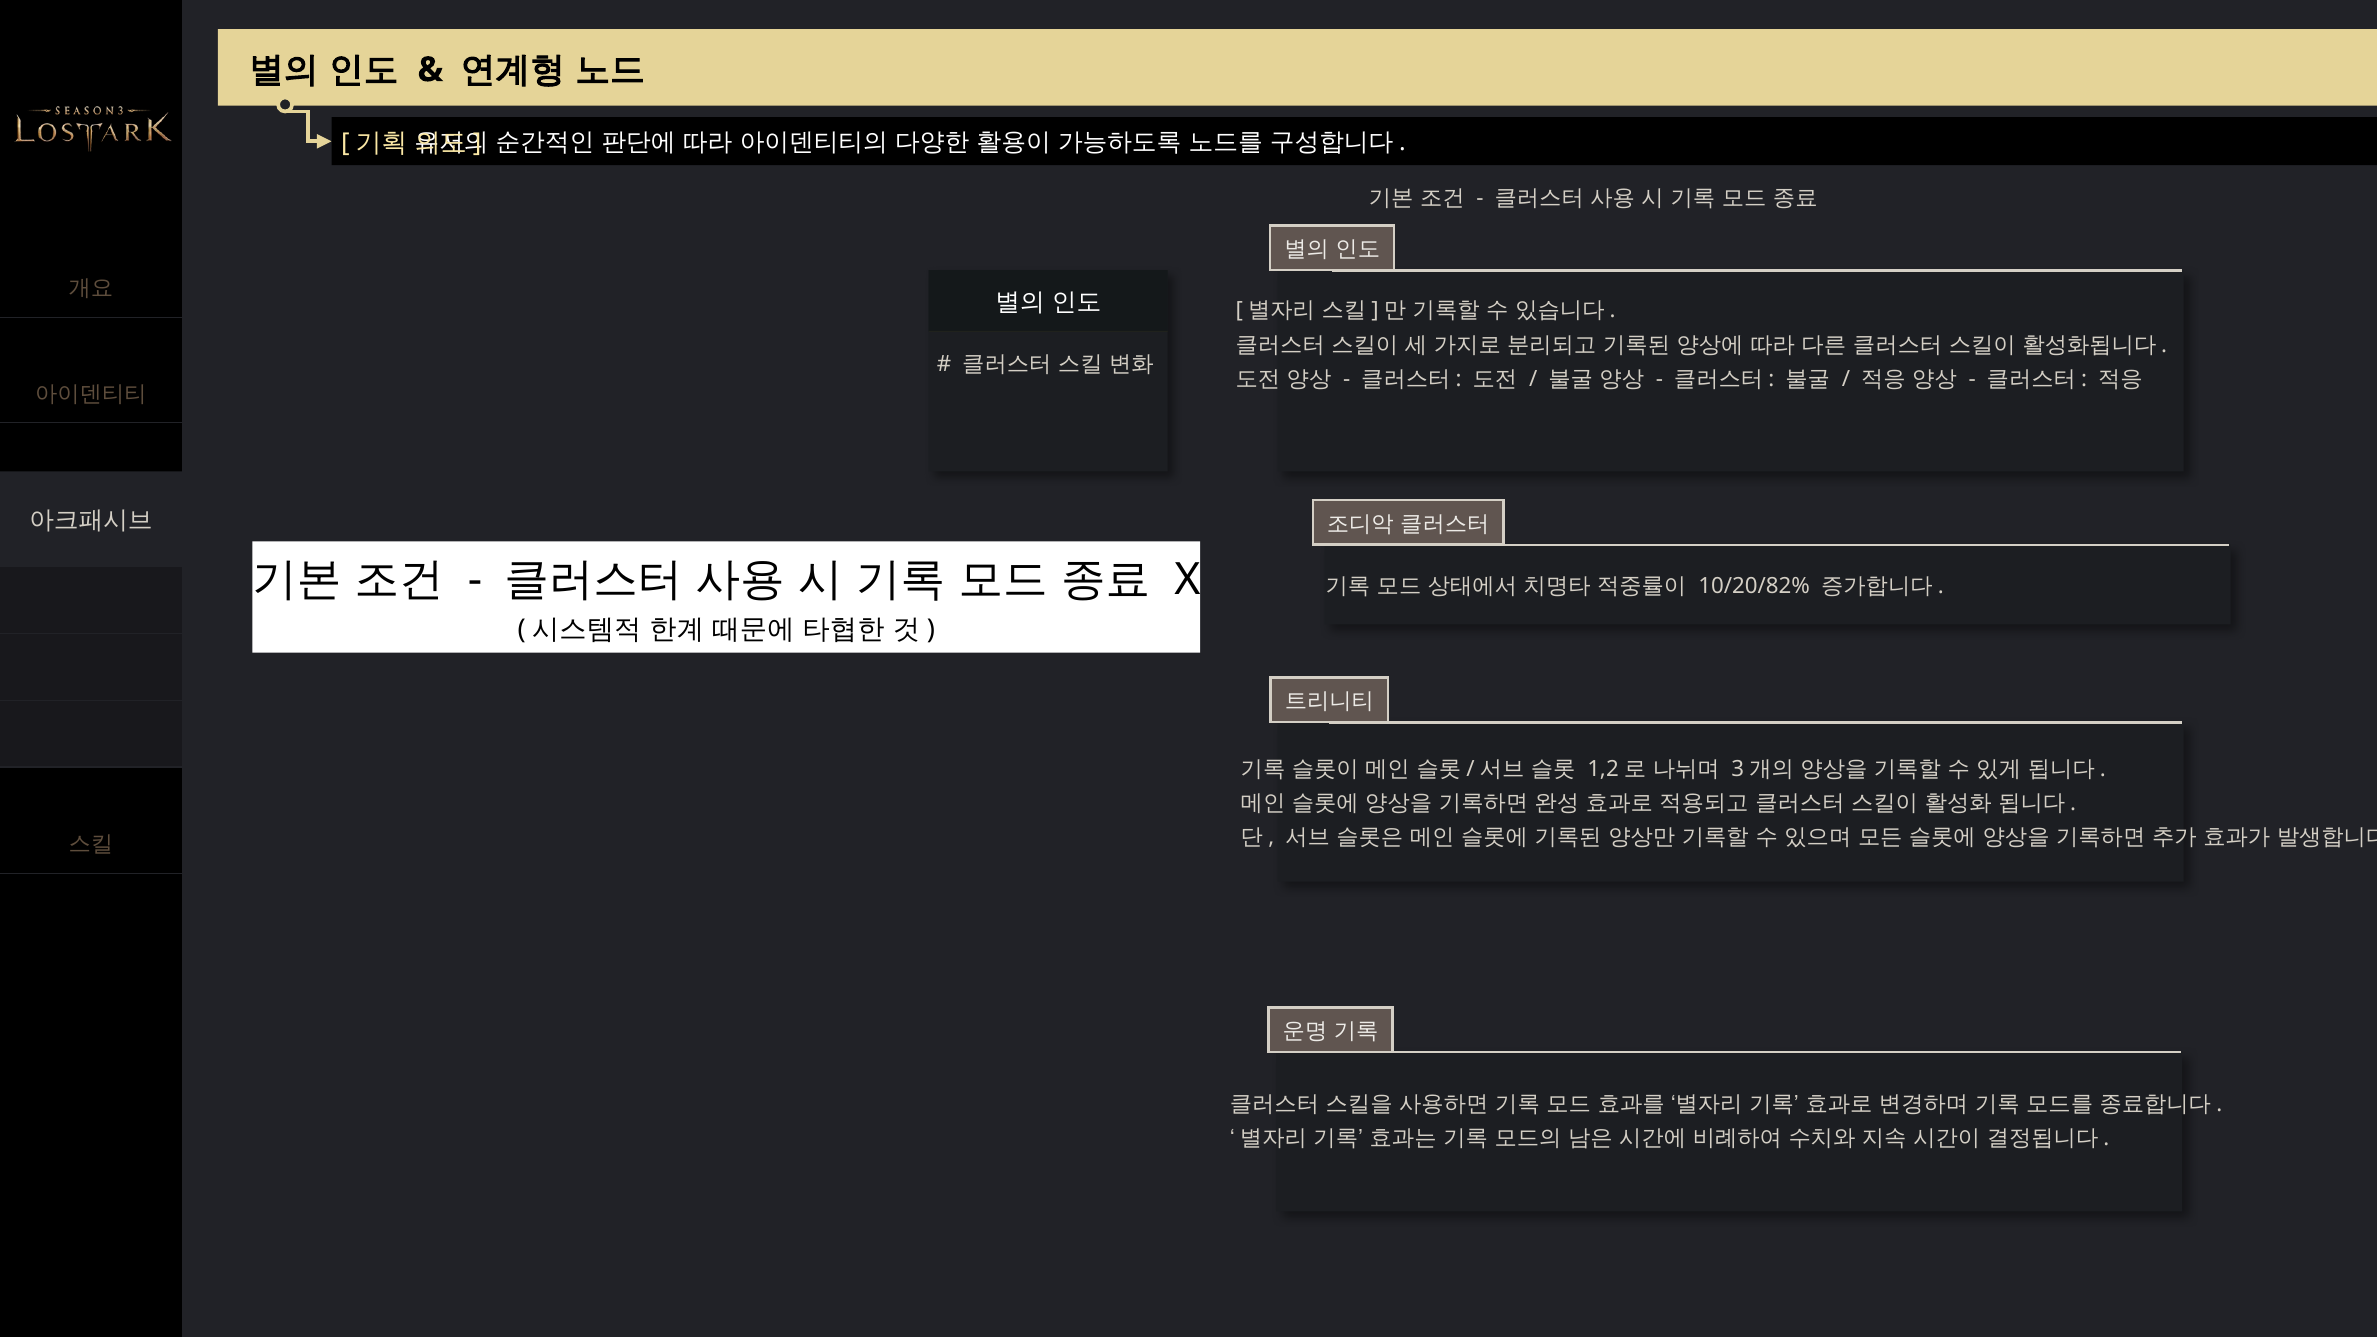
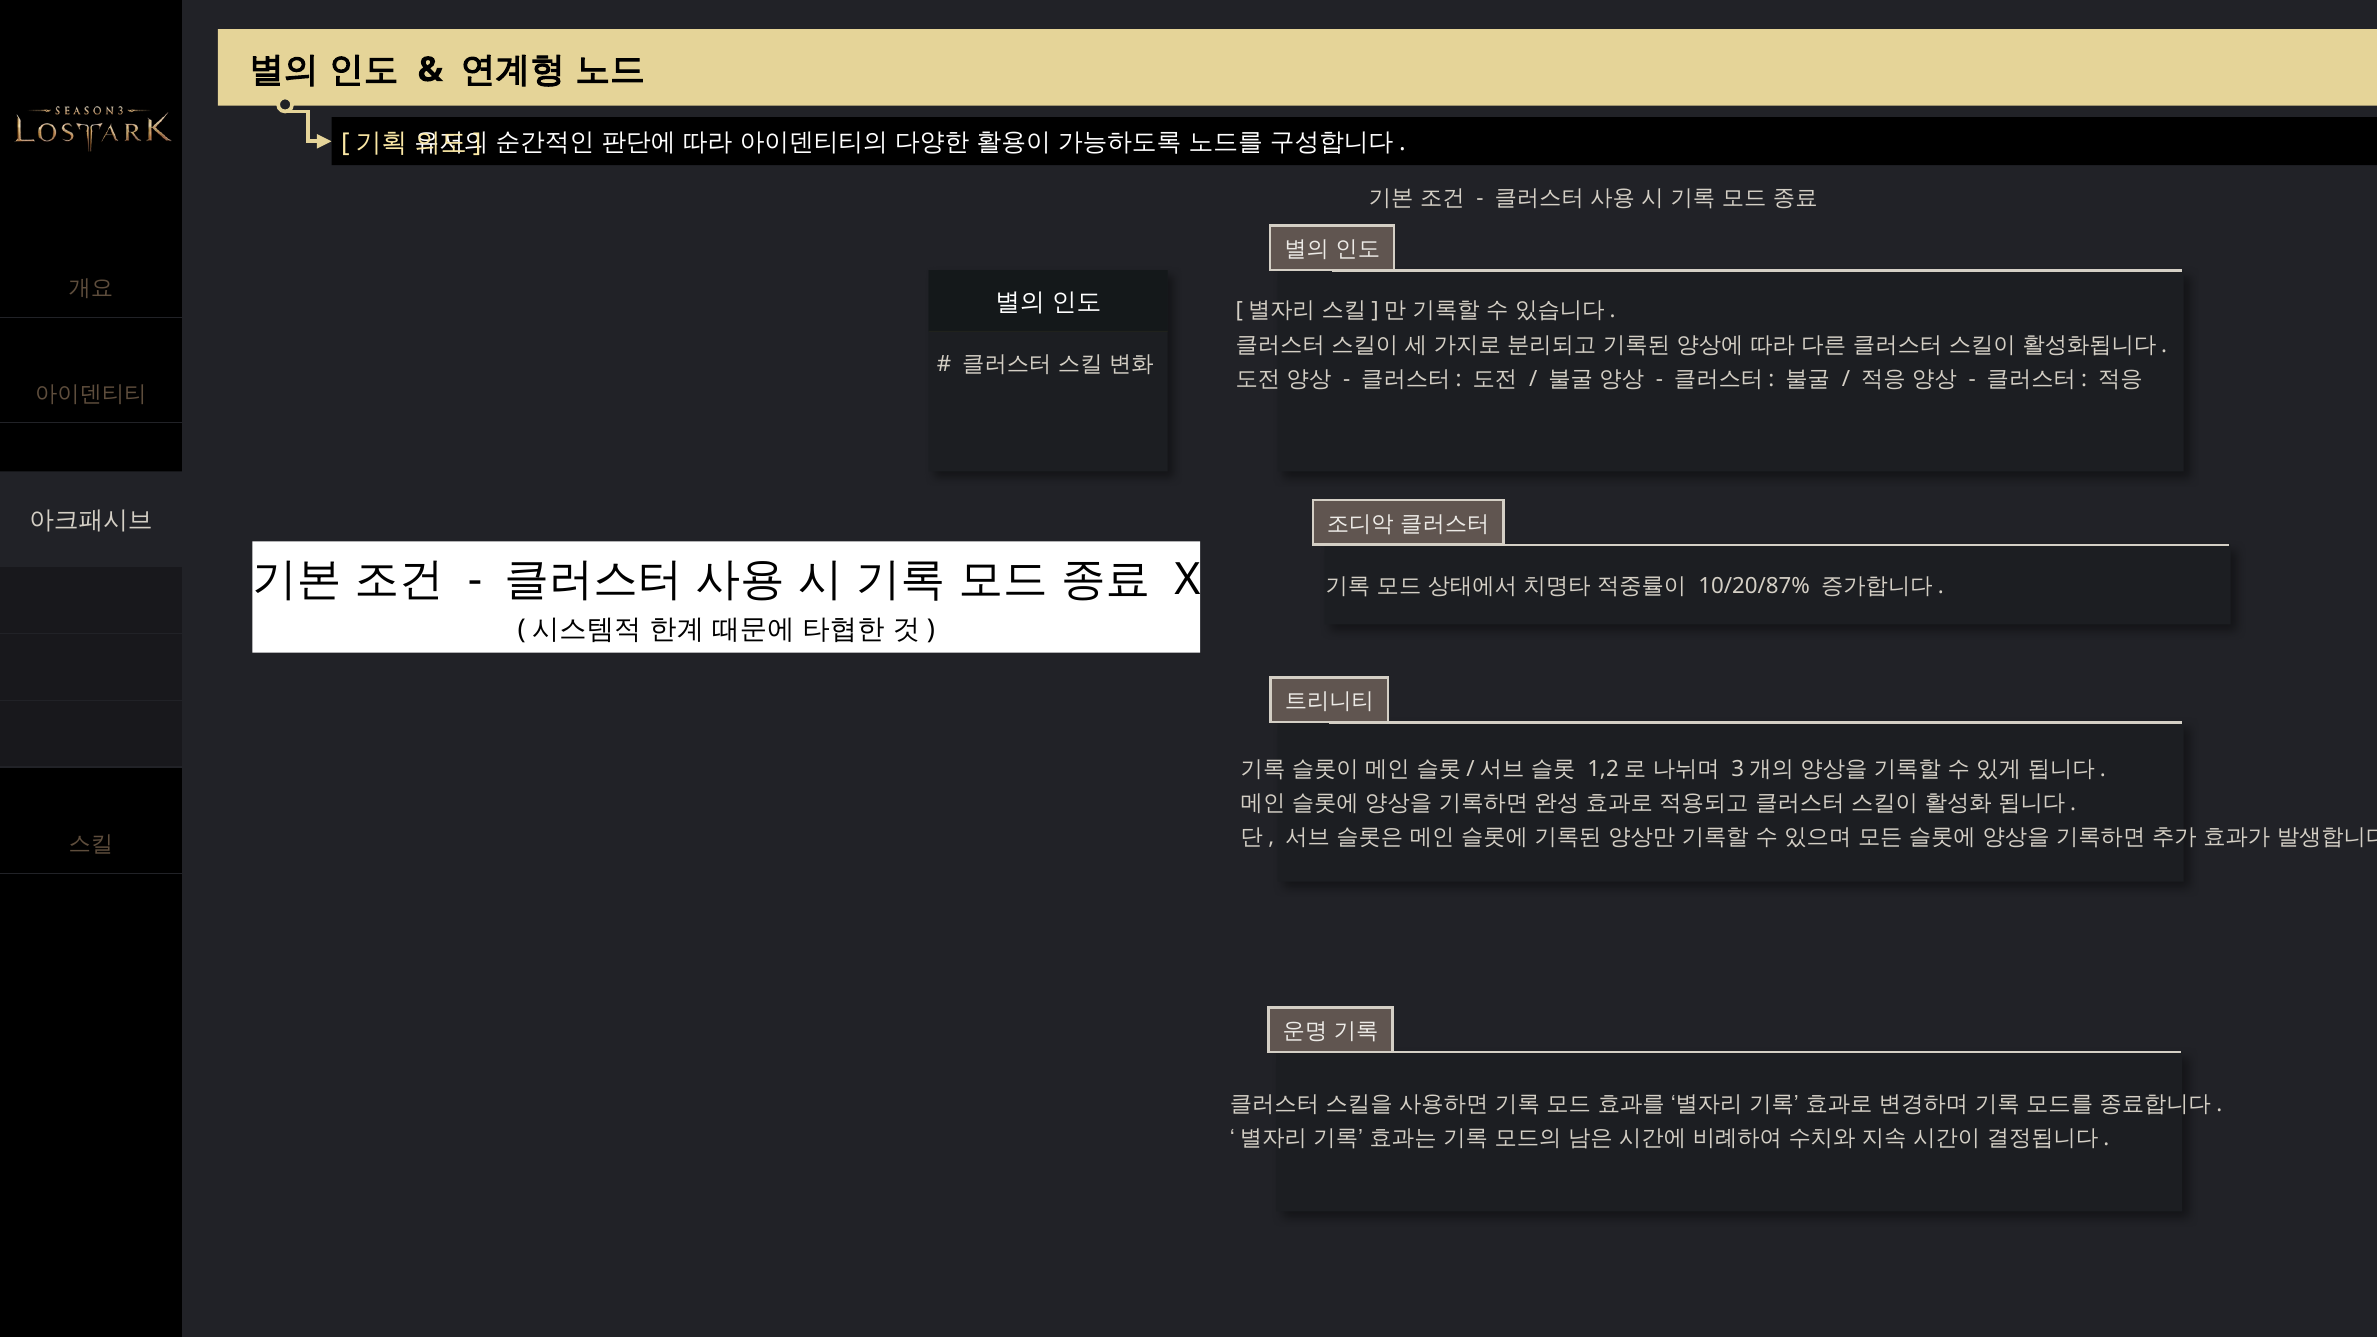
10/20/82%: 10/20/82% -> 10/20/87% (1754, 586)
